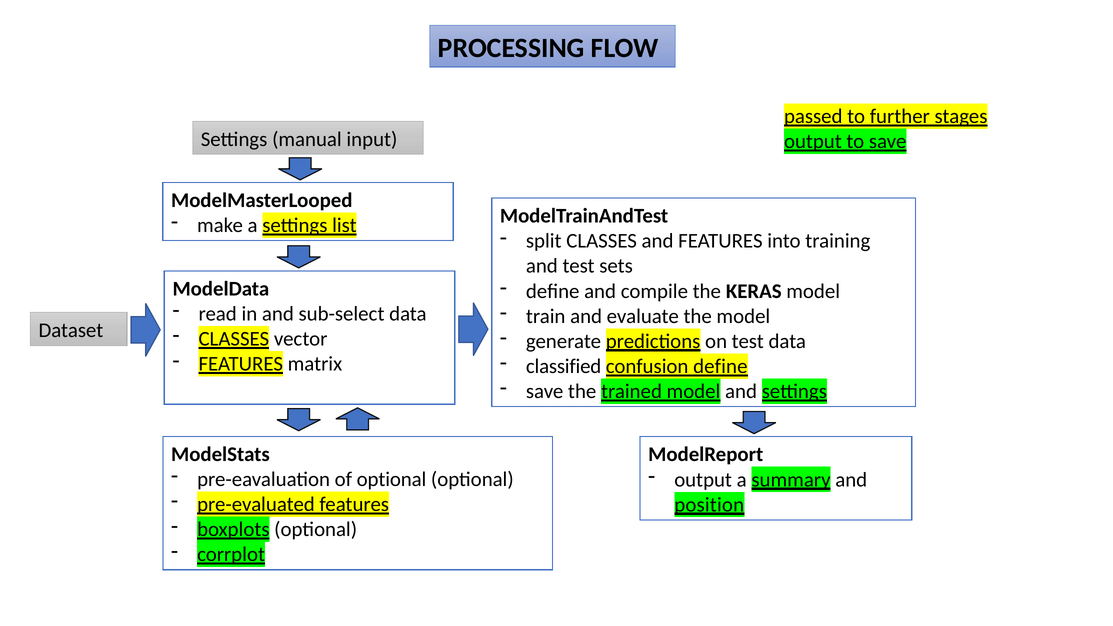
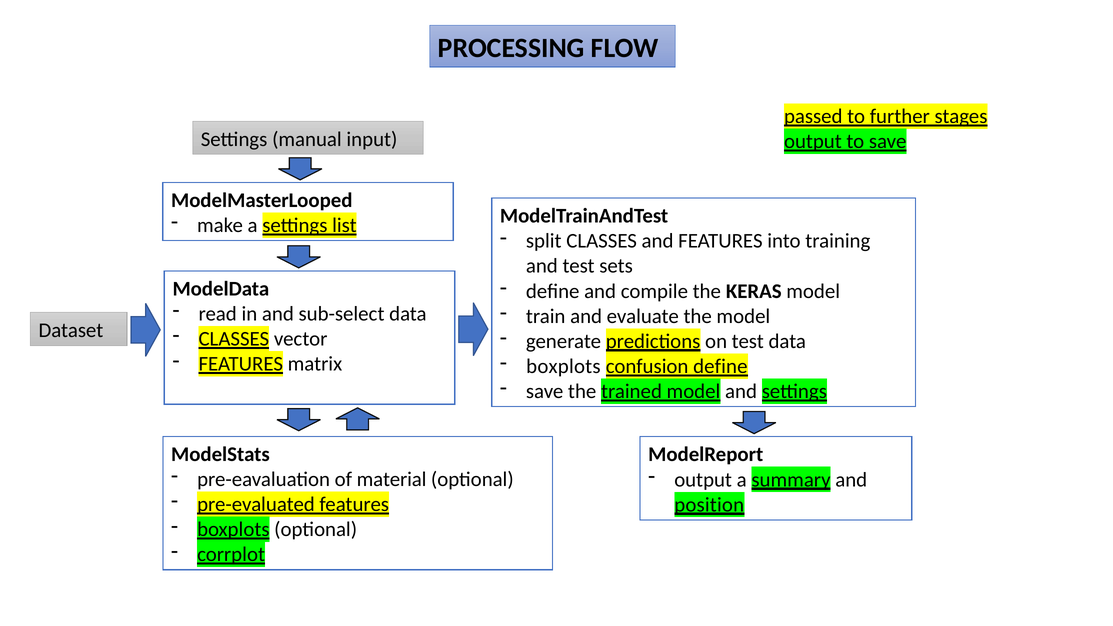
classified: classified -> boxplots (563, 366)
of optional: optional -> material (392, 480)
